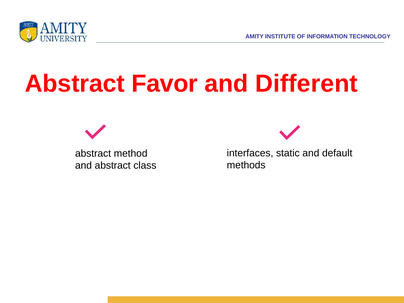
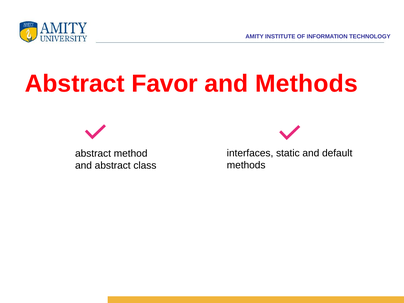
and Different: Different -> Methods (306, 84)
